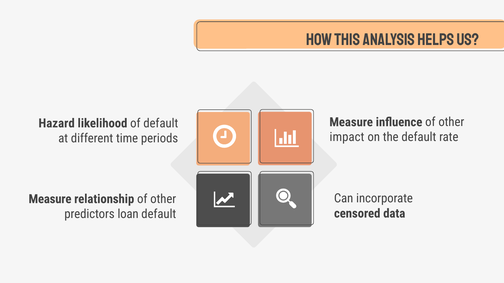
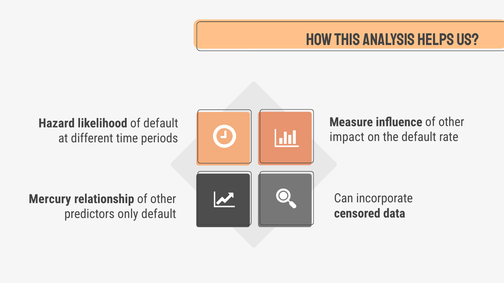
Measure: Measure -> Mercury (50, 199)
loan: loan -> only (128, 214)
